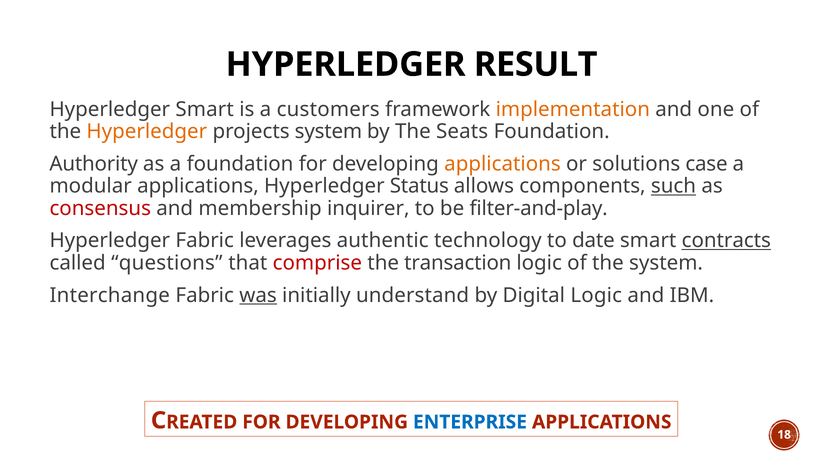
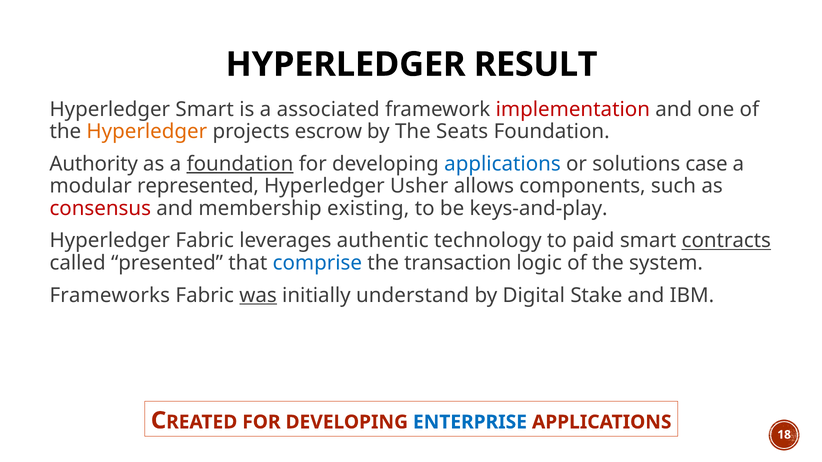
customers: customers -> associated (328, 109)
implementation colour: orange -> red (573, 109)
projects system: system -> escrow (328, 132)
foundation underline: none -> present (240, 164)
applications colour: orange -> blue (502, 164)
modular applications: applications -> represented (198, 186)
Status: Status -> Usher (419, 186)
such underline: present -> none (674, 186)
inquirer: inquirer -> existing (368, 208)
filter-and-play: filter-and-play -> keys-and-play (539, 208)
date: date -> paid (593, 241)
questions: questions -> presented (167, 263)
comprise colour: red -> blue (317, 263)
Interchange: Interchange -> Frameworks (110, 296)
Digital Logic: Logic -> Stake (596, 296)
